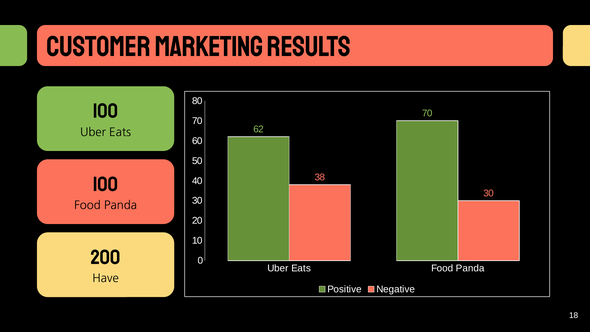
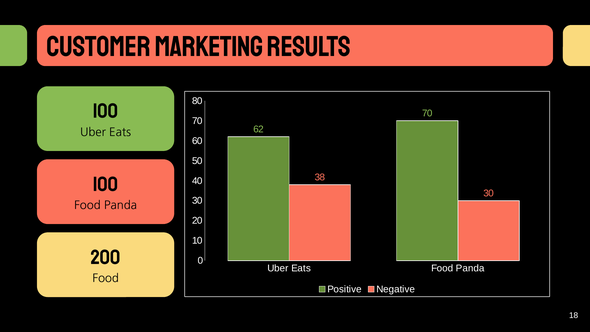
Have: Have -> Food (106, 278)
